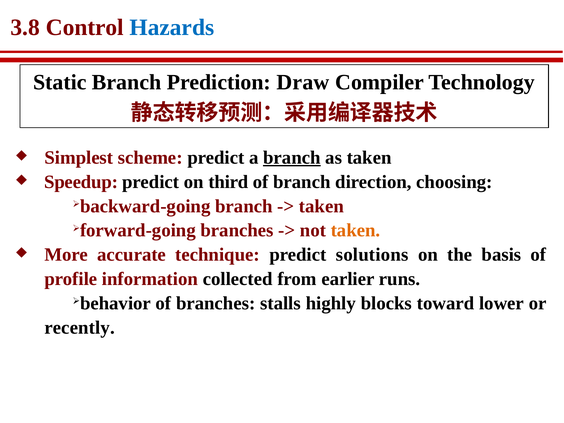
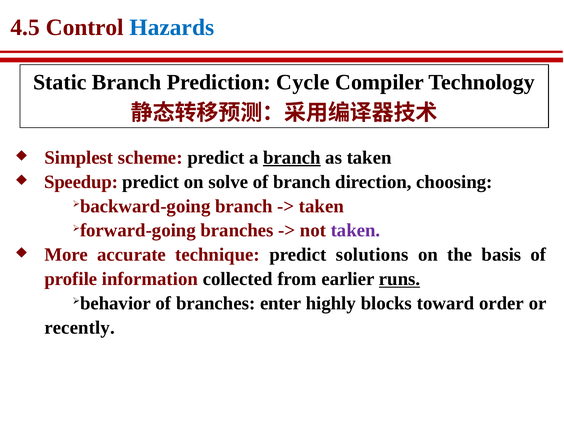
3.8: 3.8 -> 4.5 (25, 27)
Draw: Draw -> Cycle (303, 82)
third: third -> solve (228, 182)
taken colour: orange -> purple (356, 230)
runs underline: none -> present (400, 279)
stalls: stalls -> enter (281, 303)
lower: lower -> order (502, 303)
